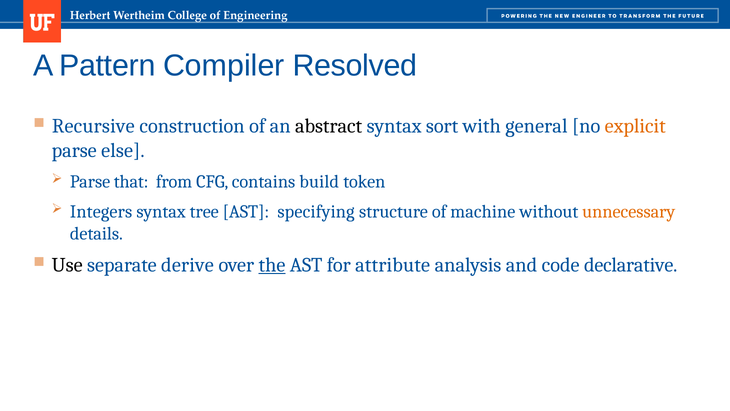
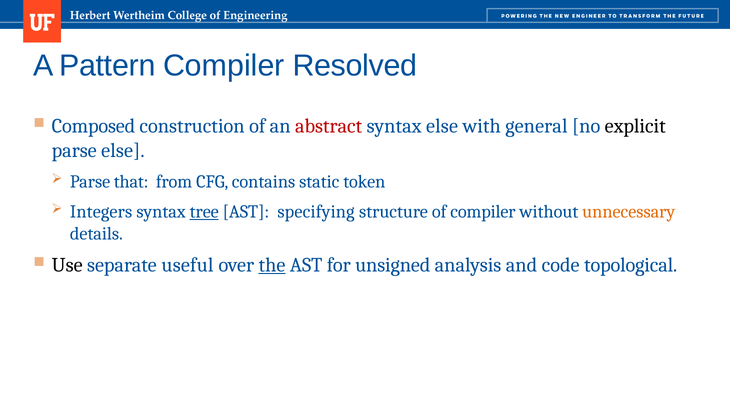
Recursive: Recursive -> Composed (93, 126)
abstract colour: black -> red (329, 126)
syntax sort: sort -> else (442, 126)
explicit colour: orange -> black (635, 126)
build: build -> static (319, 181)
tree underline: none -> present (204, 211)
of machine: machine -> compiler (483, 211)
derive: derive -> useful (187, 265)
attribute: attribute -> unsigned (393, 265)
declarative: declarative -> topological (631, 265)
